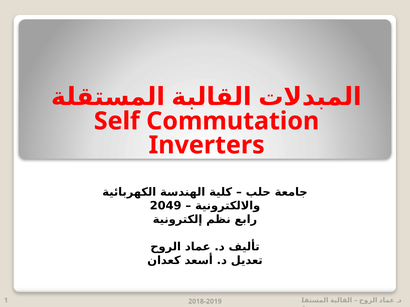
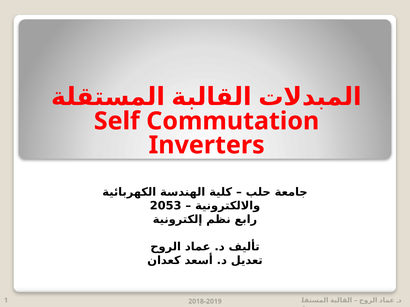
2049: 2049 -> 2053 (166, 206)
